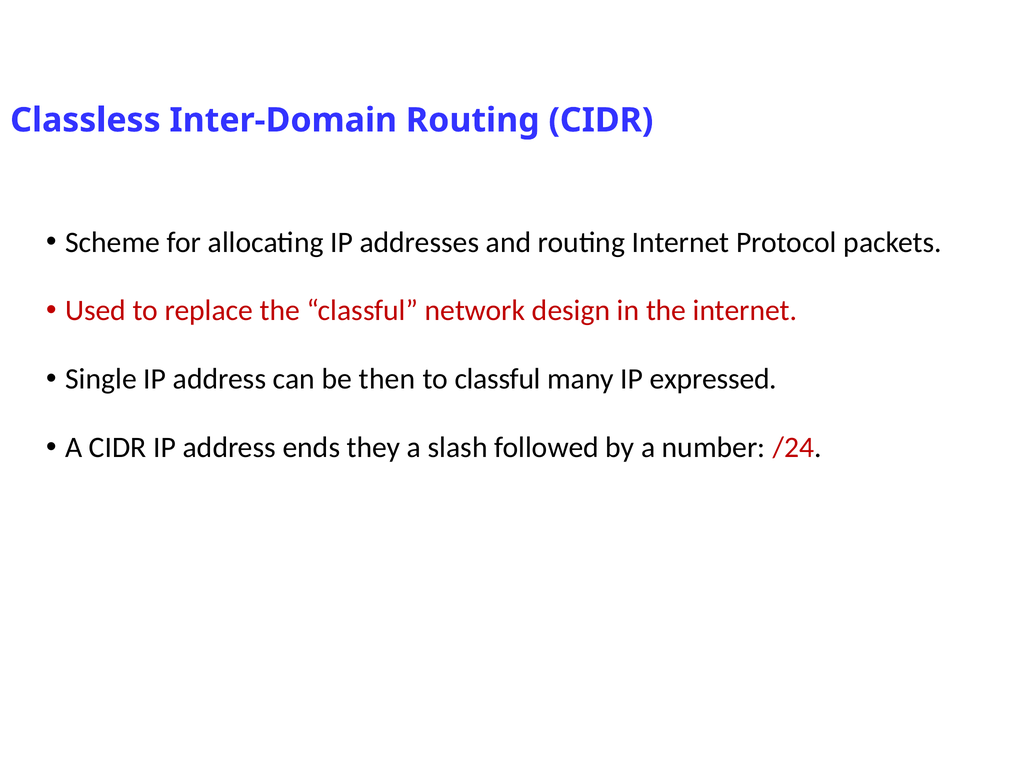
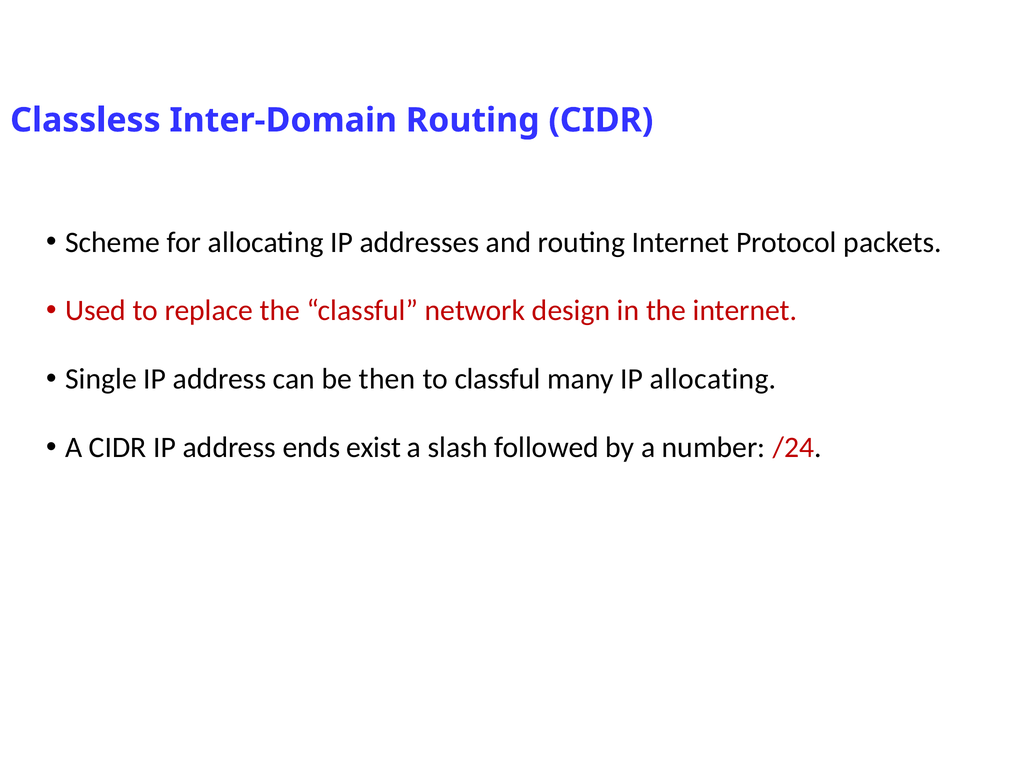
IP expressed: expressed -> allocating (713, 379)
they: they -> exist (374, 448)
